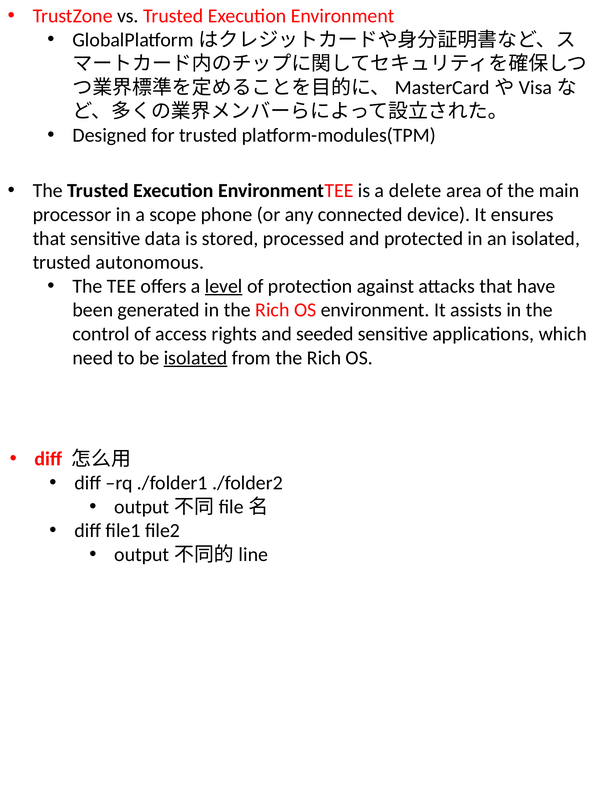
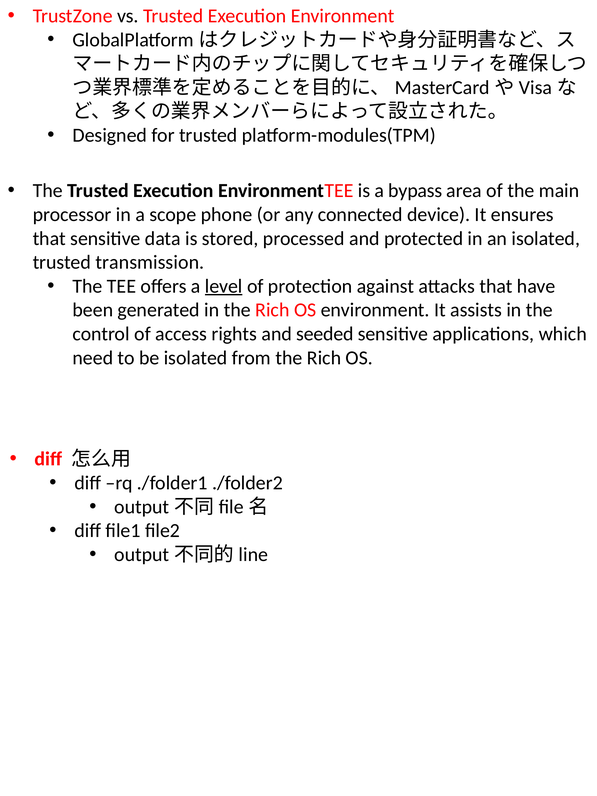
delete: delete -> bypass (415, 191)
autonomous: autonomous -> transmission (150, 262)
isolated underline: present -> none (196, 358)
